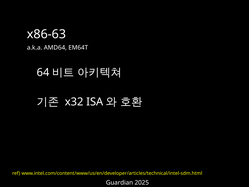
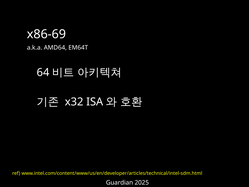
x86-63: x86-63 -> x86-69 (46, 34)
